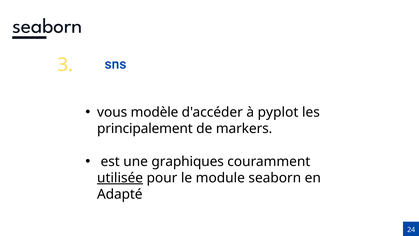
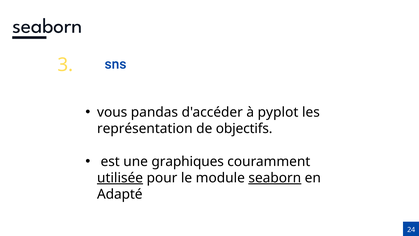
modèle: modèle -> pandas (154, 112)
principalement: principalement -> représentation (145, 129)
markers: markers -> objectifs (244, 129)
seaborn underline: none -> present (275, 178)
